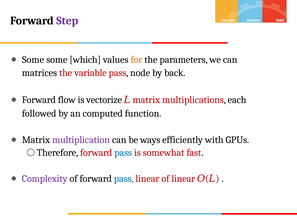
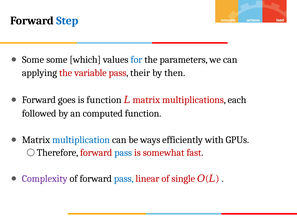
Step colour: purple -> blue (67, 21)
for colour: orange -> blue (136, 60)
matrices: matrices -> applying (39, 73)
node: node -> their (140, 73)
back: back -> then (175, 73)
flow: flow -> goes (67, 100)
is vectorize: vectorize -> function (104, 100)
multiplication colour: purple -> blue (81, 140)
of linear: linear -> single (183, 178)
